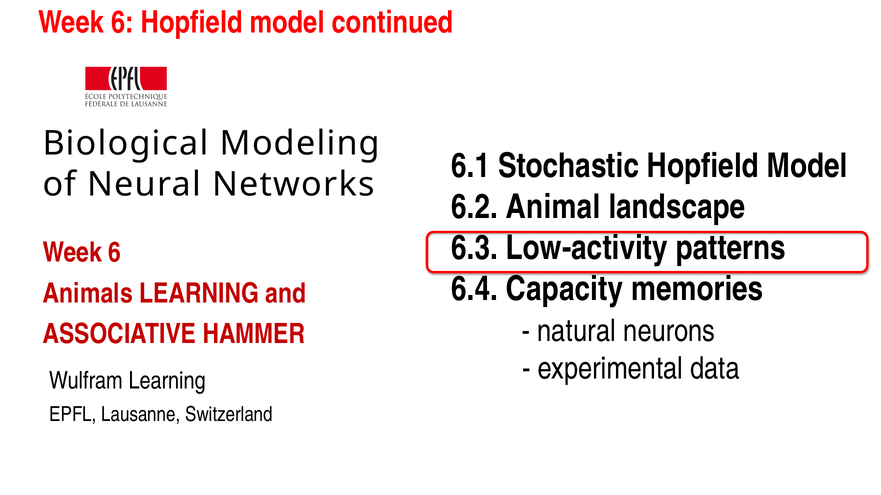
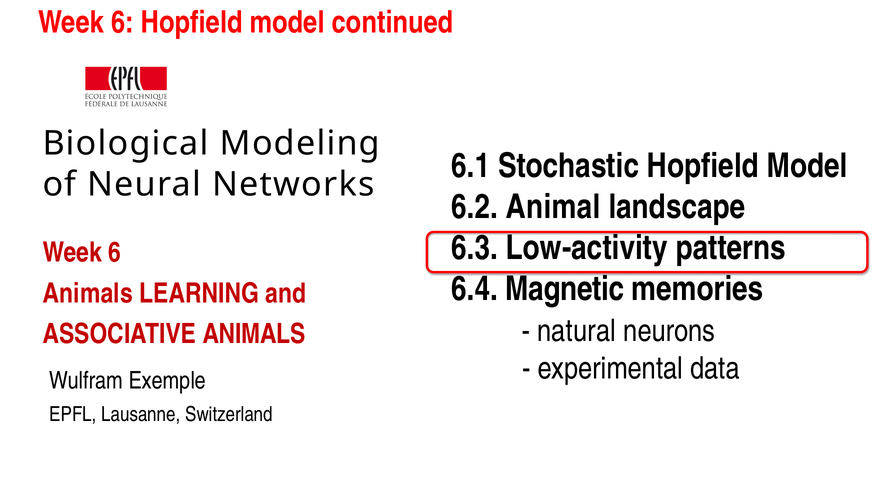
Capacity: Capacity -> Magnetic (565, 289)
ASSOCIATIVE HAMMER: HAMMER -> ANIMALS (254, 334)
Wulfram Learning: Learning -> Exemple (167, 381)
